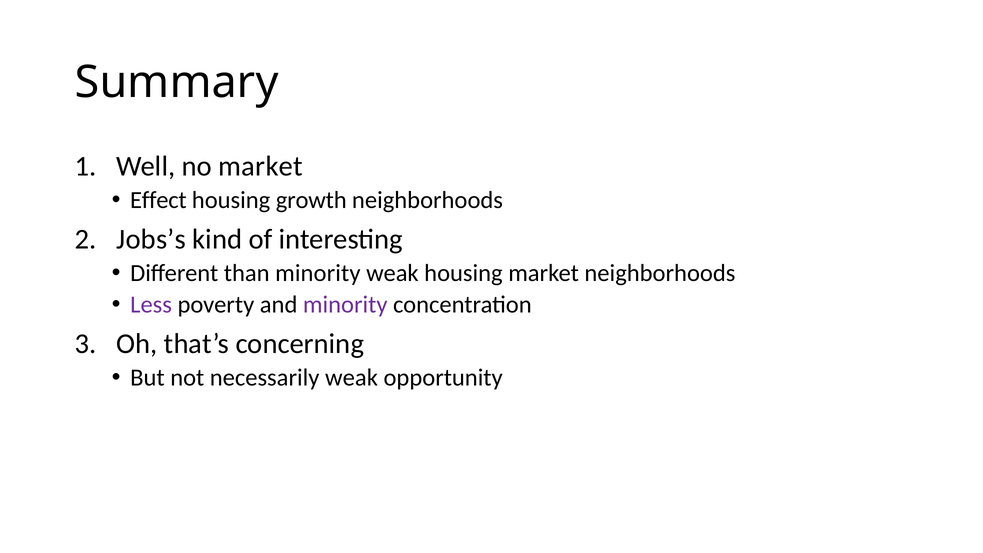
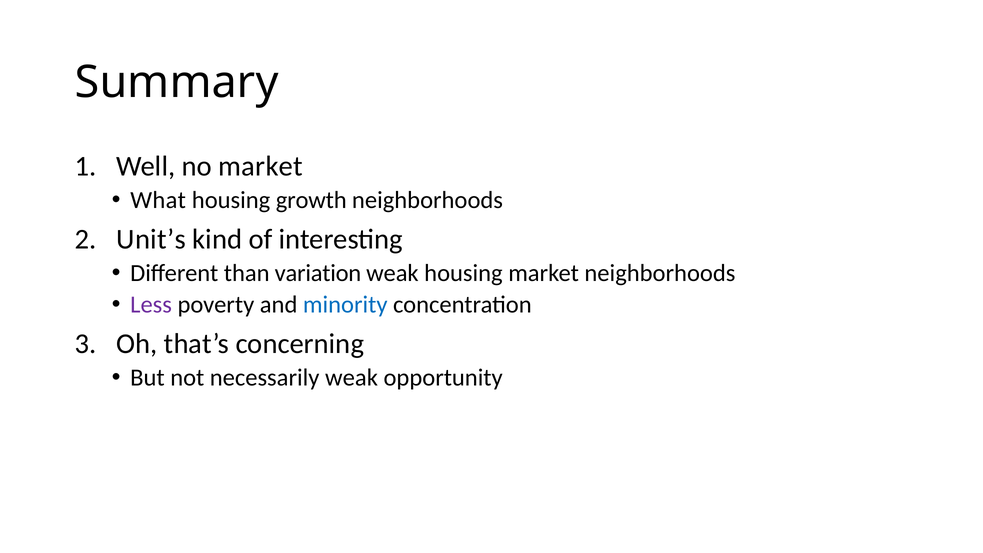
Effect: Effect -> What (158, 200)
Jobs’s: Jobs’s -> Unit’s (151, 239)
than minority: minority -> variation (318, 273)
minority colour: purple -> blue (345, 305)
